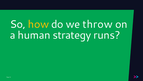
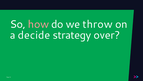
how colour: yellow -> pink (38, 24)
human: human -> decide (34, 35)
runs: runs -> over (107, 35)
